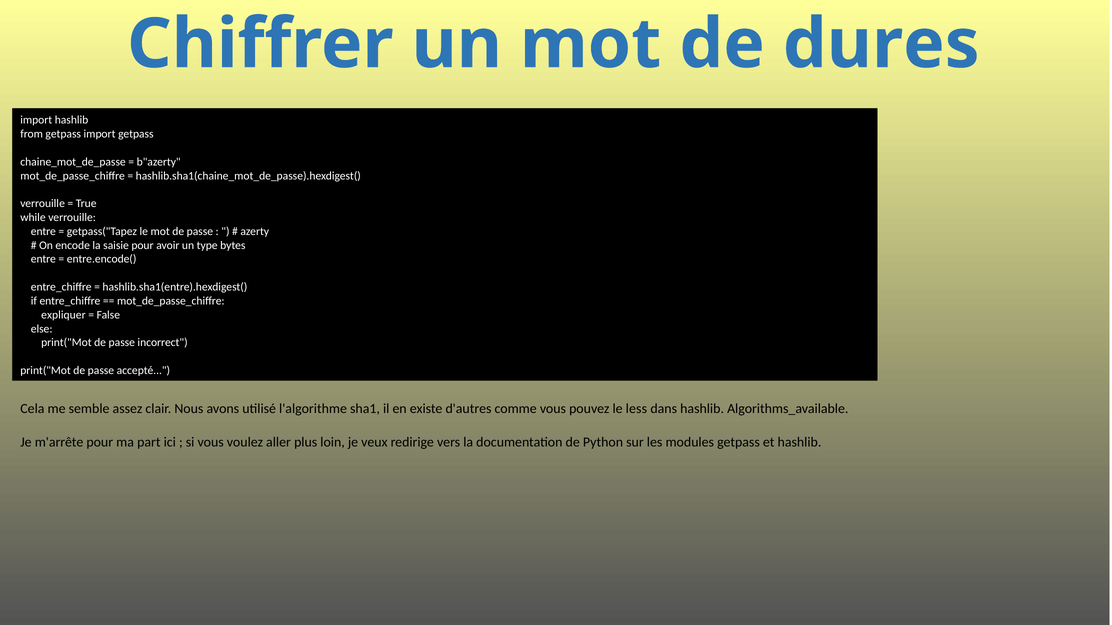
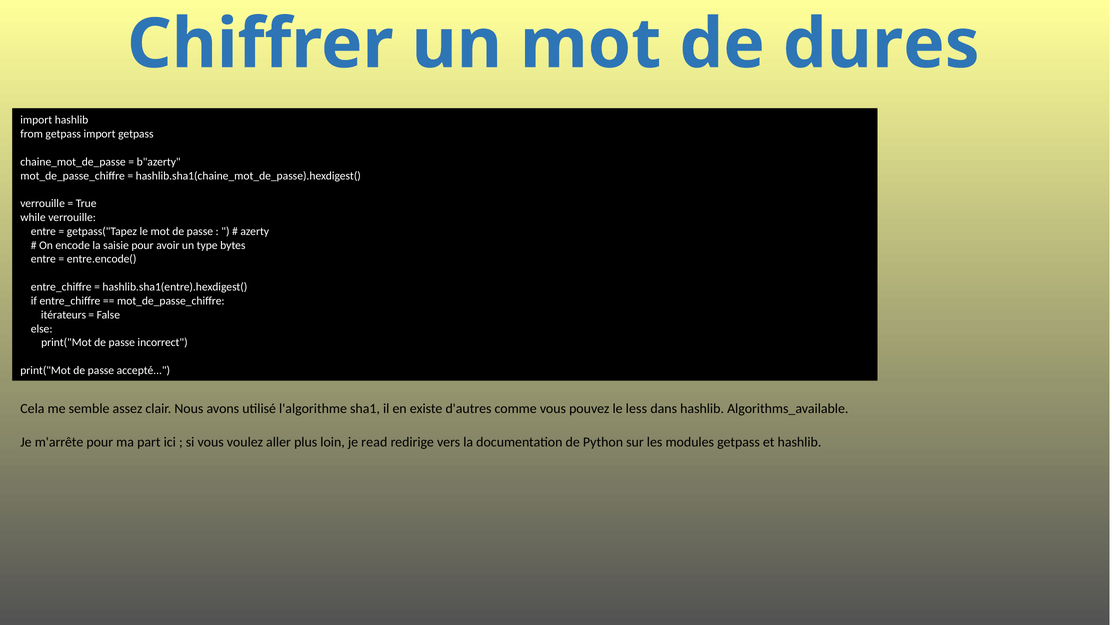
expliquer: expliquer -> itérateurs (64, 315)
veux: veux -> read (374, 443)
